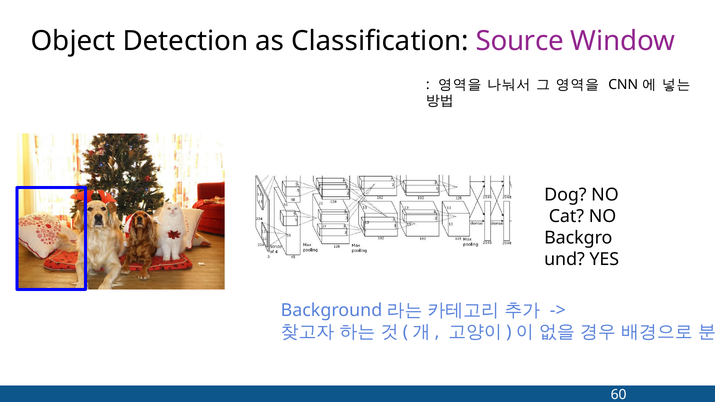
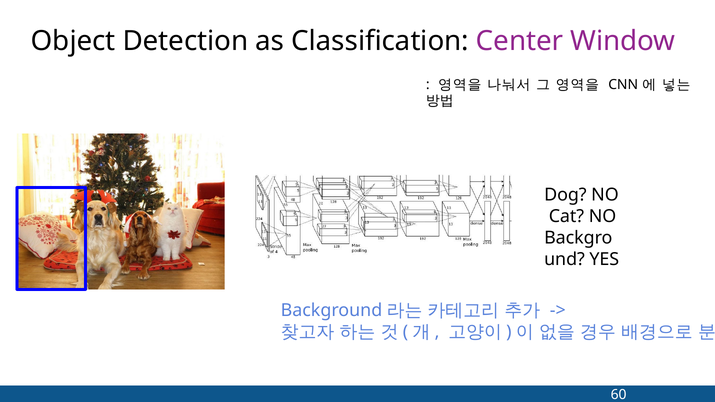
Source: Source -> Center (520, 41)
